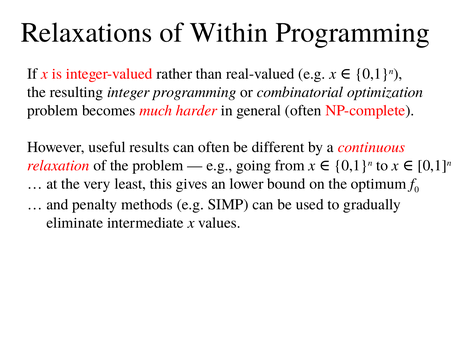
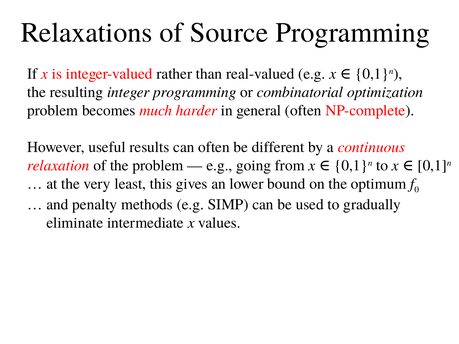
Within: Within -> Source (229, 33)
